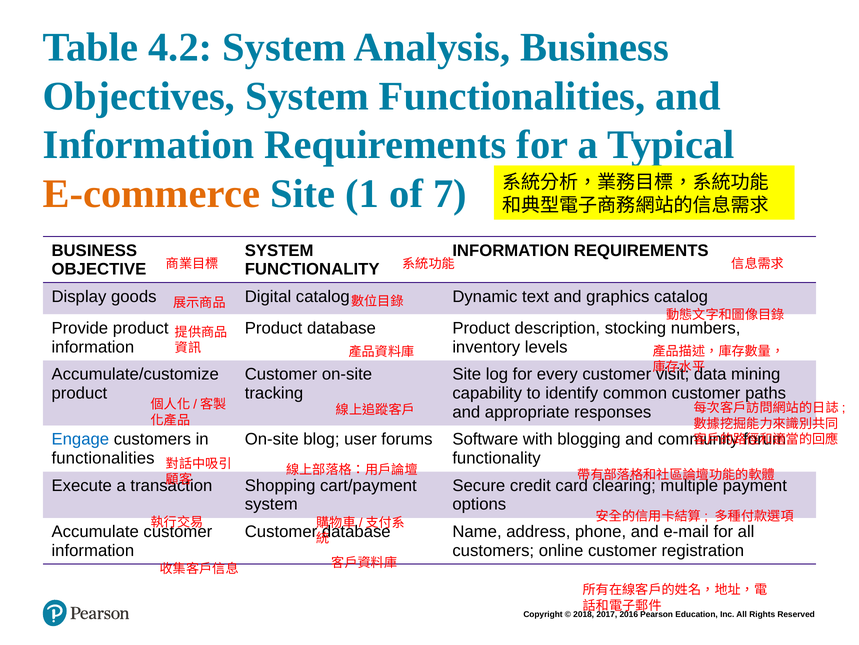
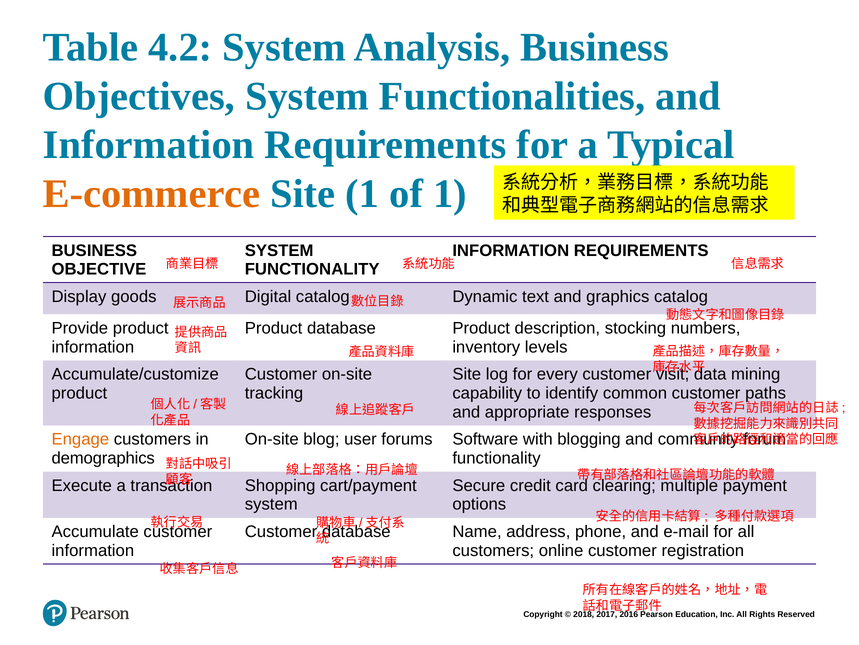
of 7: 7 -> 1 (450, 193)
Engage colour: blue -> orange (80, 439)
functionalities: functionalities -> demographics (103, 458)
